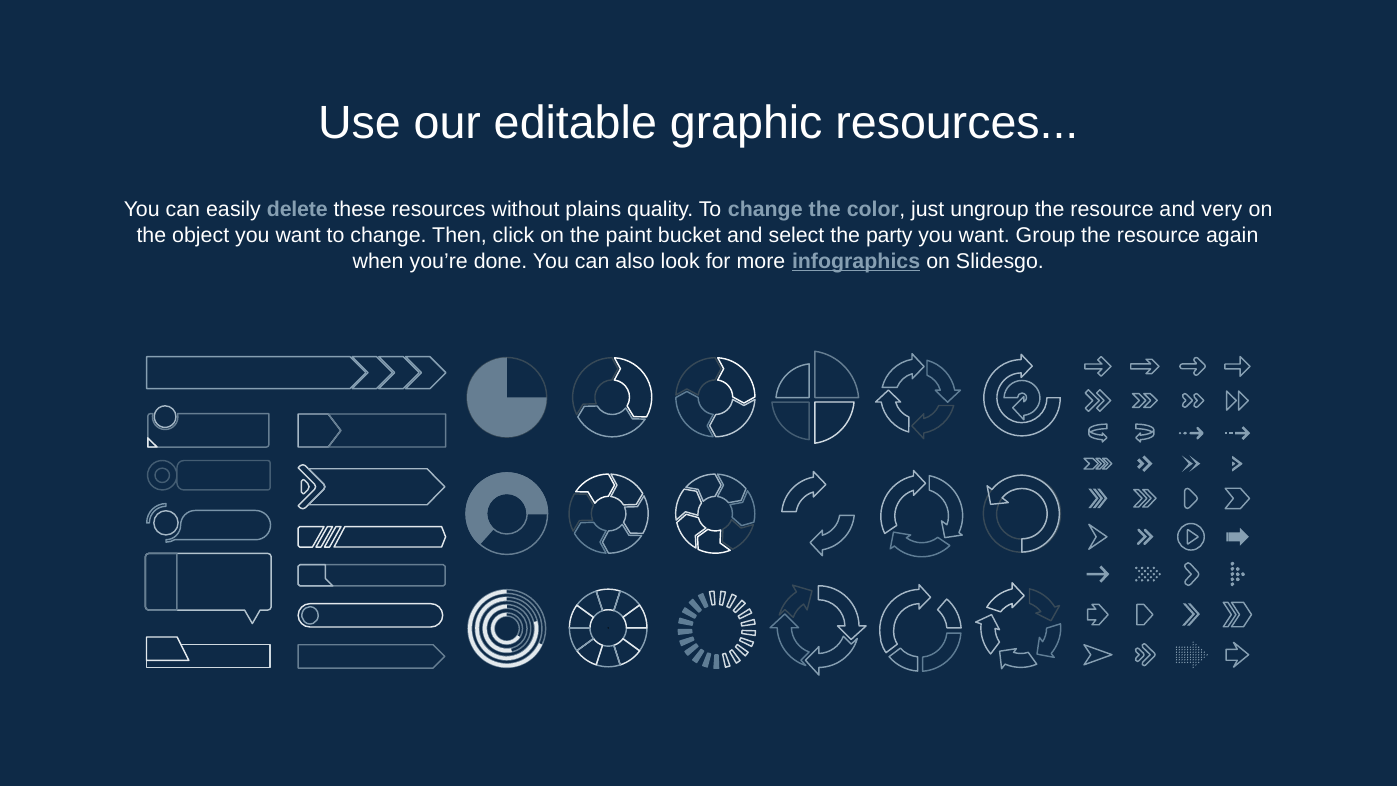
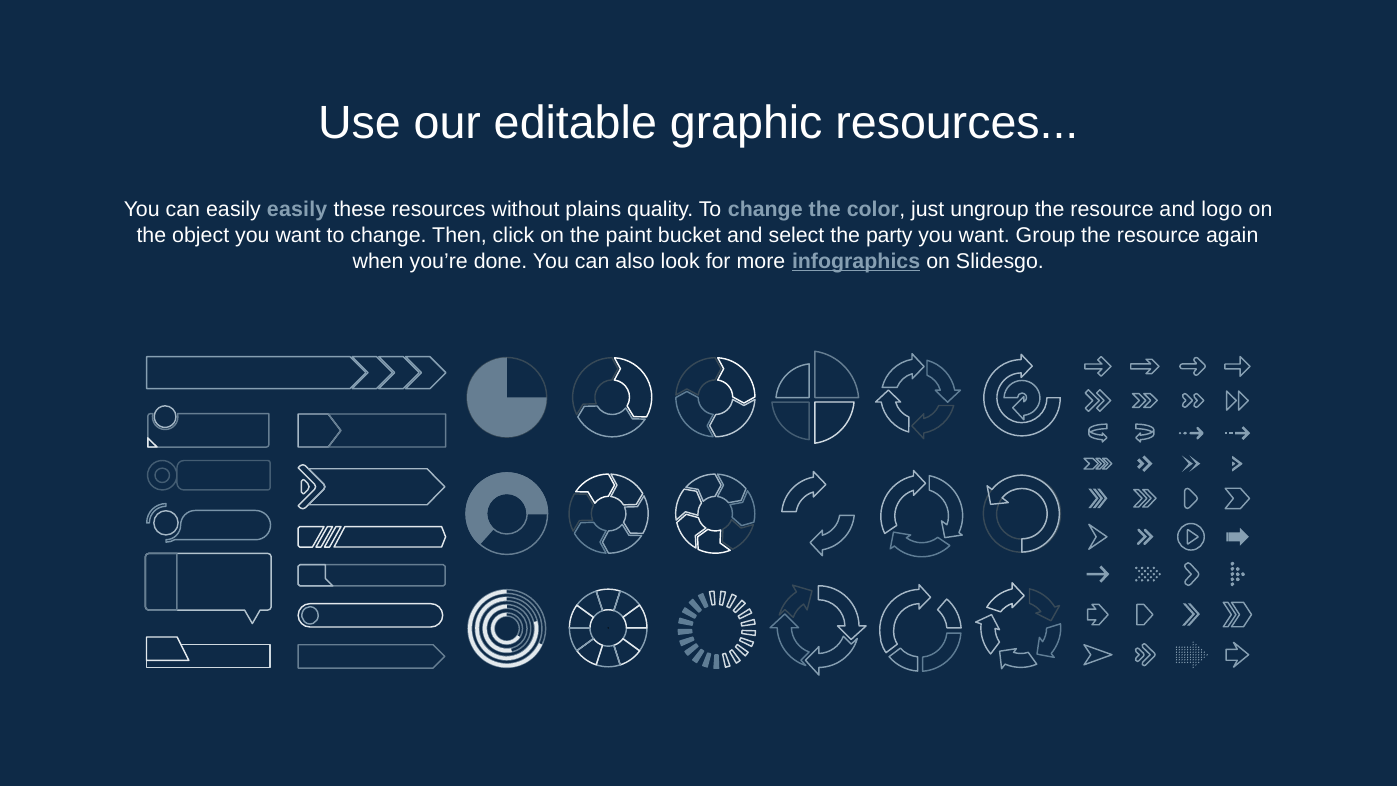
easily delete: delete -> easily (297, 210)
very: very -> logo (1222, 210)
